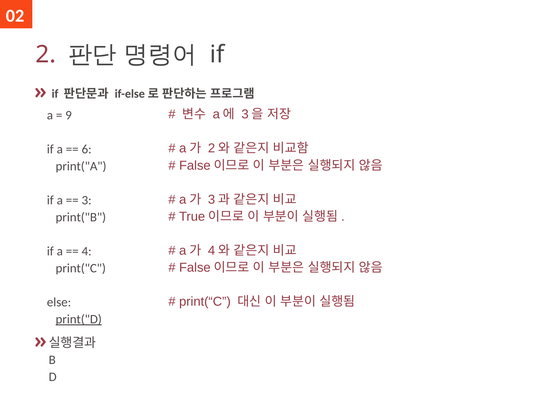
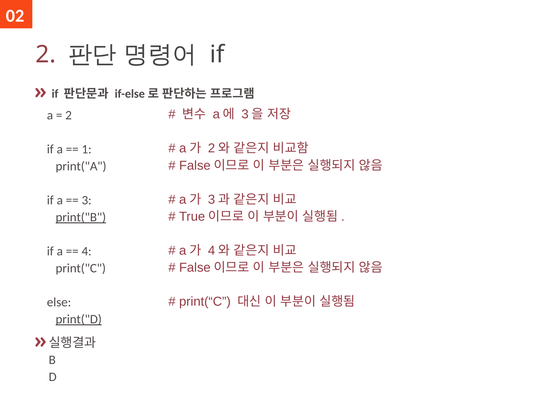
9: 9 -> 2 (69, 115)
6: 6 -> 1 (87, 149)
print("B underline: none -> present (81, 218)
